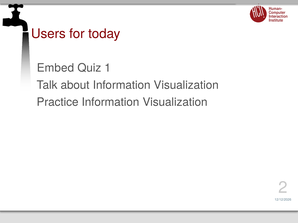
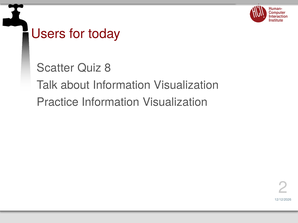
Embed: Embed -> Scatter (55, 68)
1: 1 -> 8 (108, 68)
